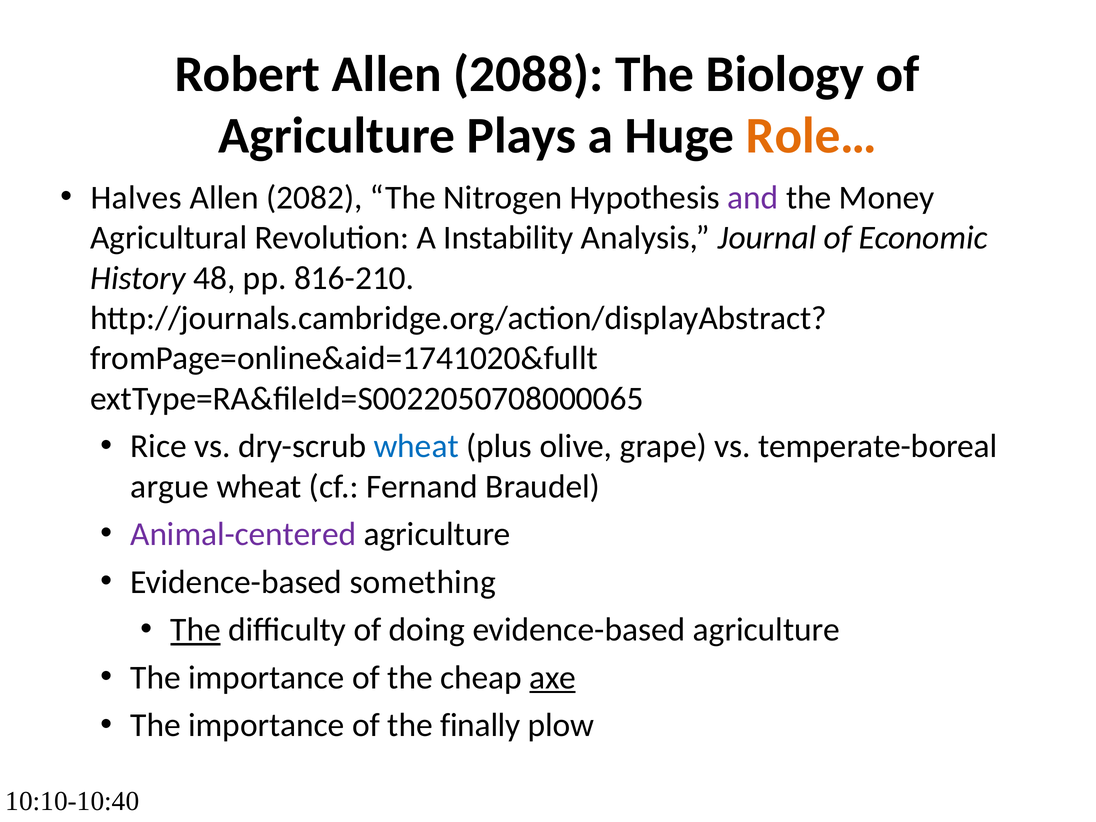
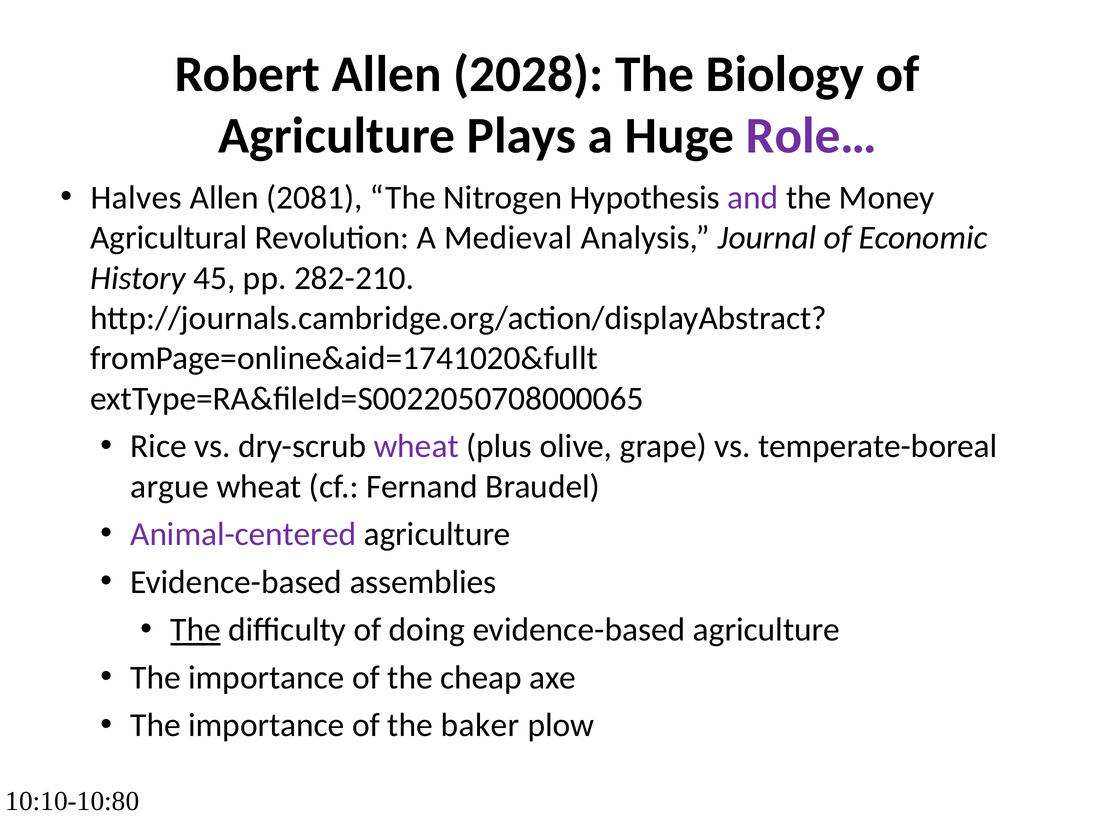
2088: 2088 -> 2028 (528, 74)
Role… colour: orange -> purple (812, 136)
2082: 2082 -> 2081 (314, 198)
Instability: Instability -> Medieval (508, 238)
48: 48 -> 45 (214, 278)
816-210: 816-210 -> 282-210 (354, 278)
wheat colour: blue -> purple (416, 446)
something: something -> assemblies (423, 582)
axe underline: present -> none (553, 678)
finally: finally -> baker (480, 725)
10:10-10:40: 10:10-10:40 -> 10:10-10:80 (72, 801)
